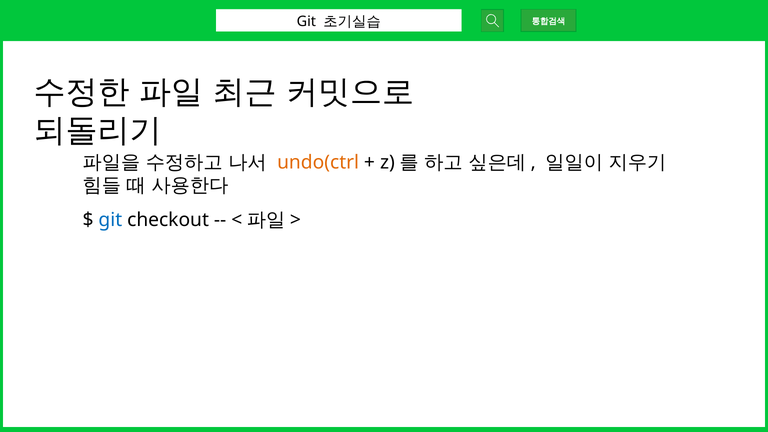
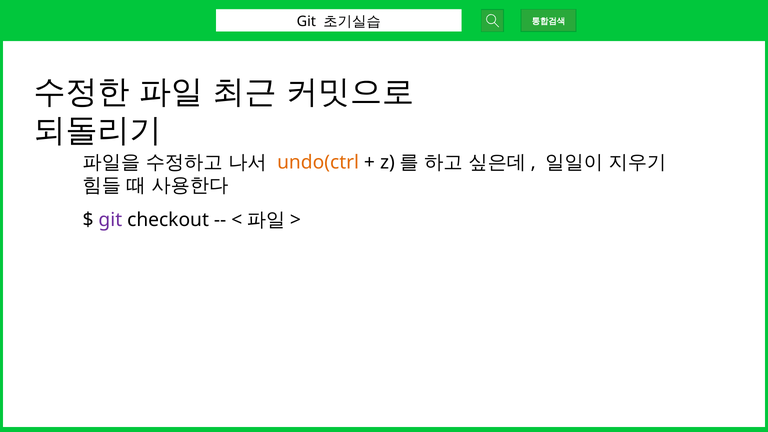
git colour: blue -> purple (110, 220)
